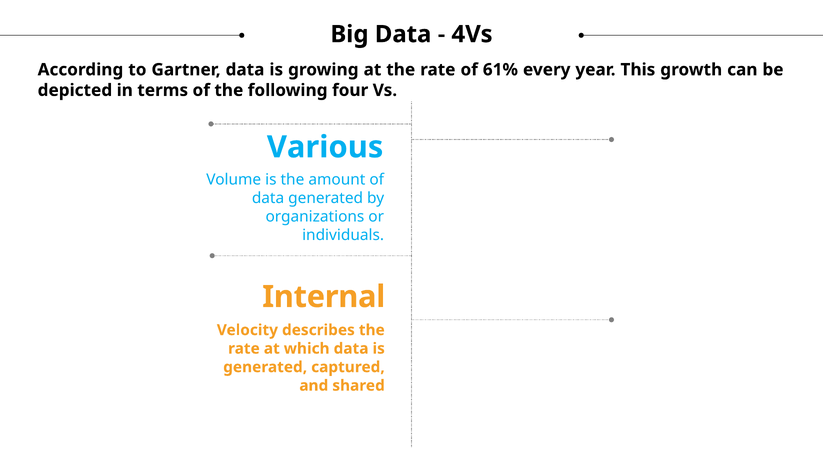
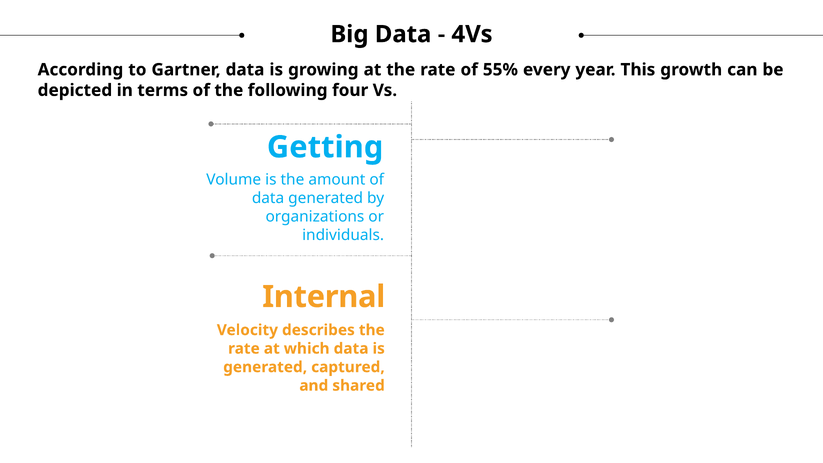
61%: 61% -> 55% (500, 70)
Various: Various -> Getting (325, 147)
